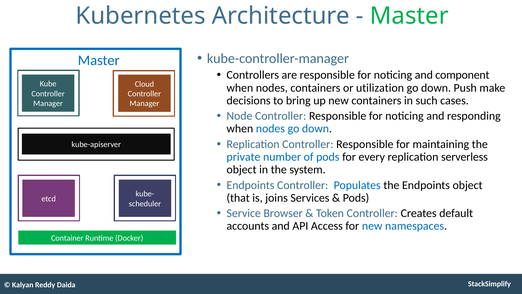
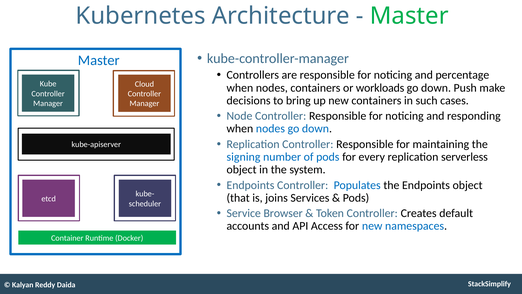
component: component -> percentage (462, 75)
utilization: utilization -> workloads (380, 88)
private: private -> signing (243, 157)
